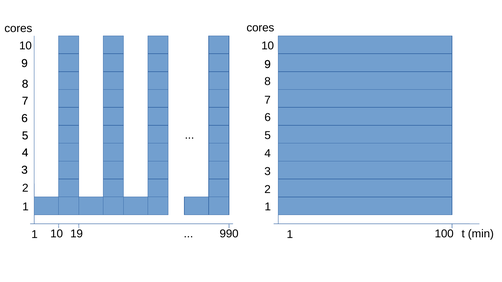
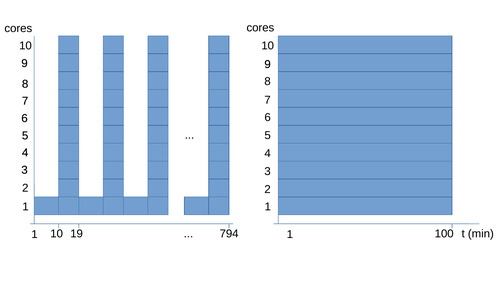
990: 990 -> 794 (229, 234)
